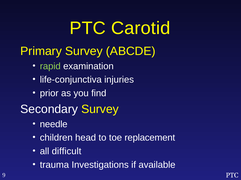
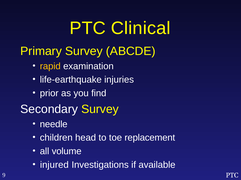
Carotid: Carotid -> Clinical (141, 28)
rapid colour: light green -> yellow (50, 66)
life-conjunctiva: life-conjunctiva -> life-earthquake (71, 80)
difficult: difficult -> volume (67, 152)
trauma: trauma -> injured (54, 165)
